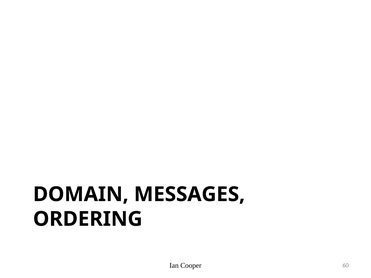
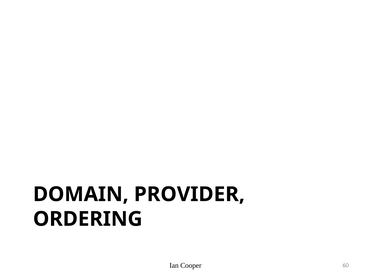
MESSAGES: MESSAGES -> PROVIDER (189, 194)
